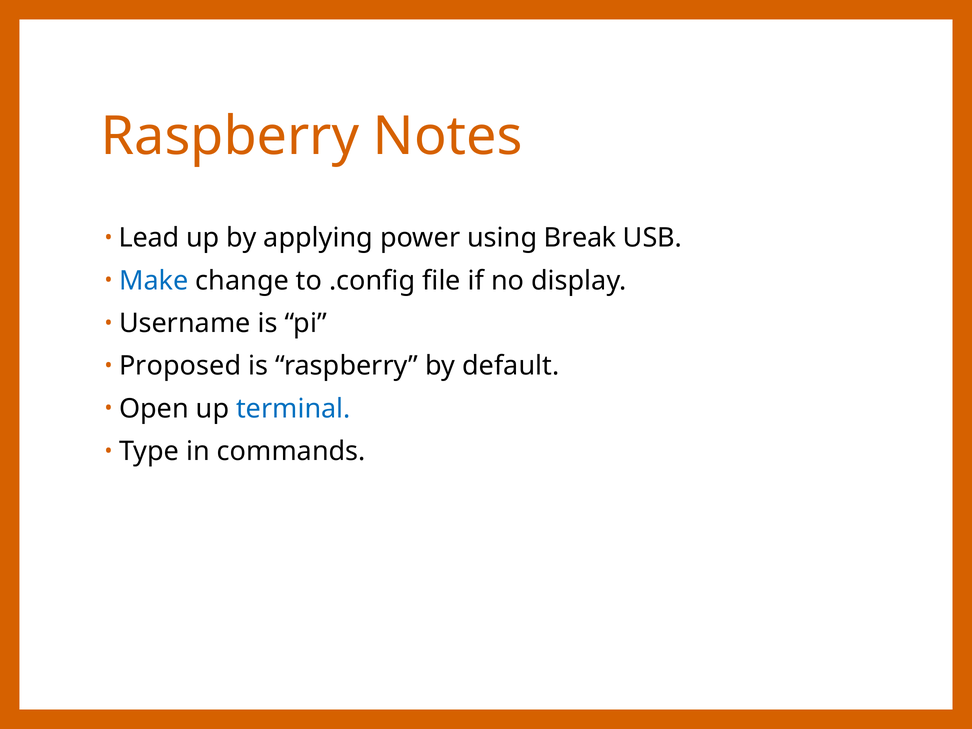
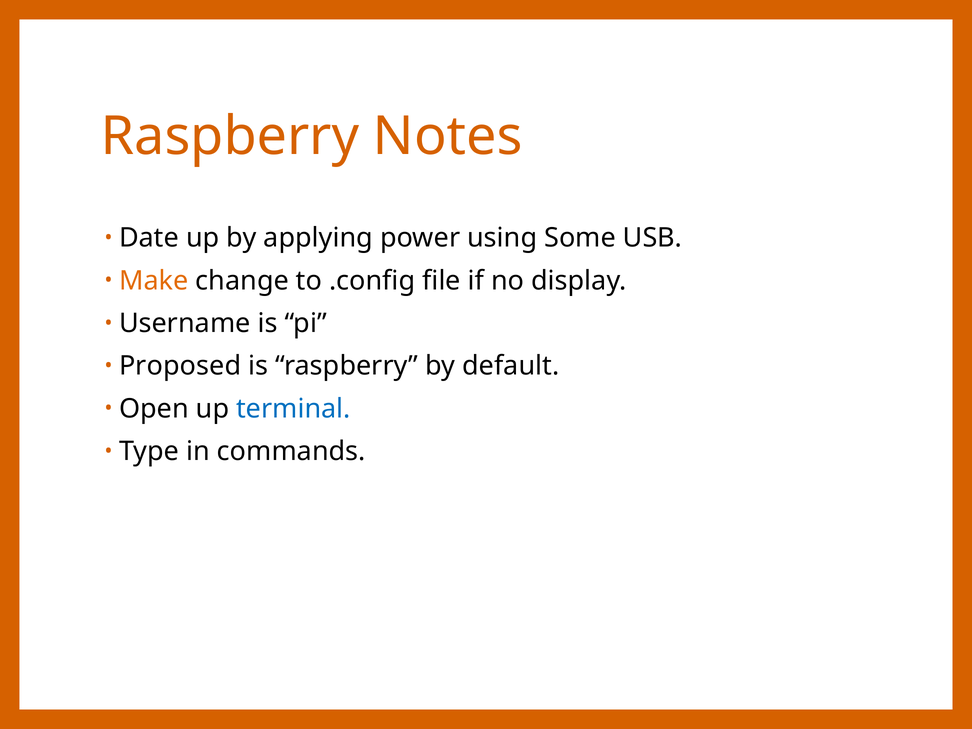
Lead: Lead -> Date (149, 238)
Break: Break -> Some (580, 238)
Make colour: blue -> orange (154, 281)
